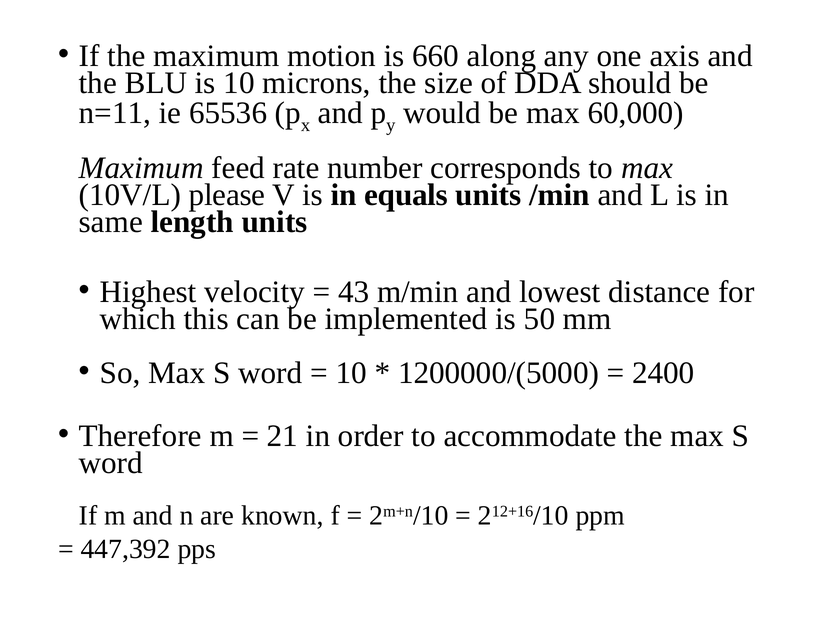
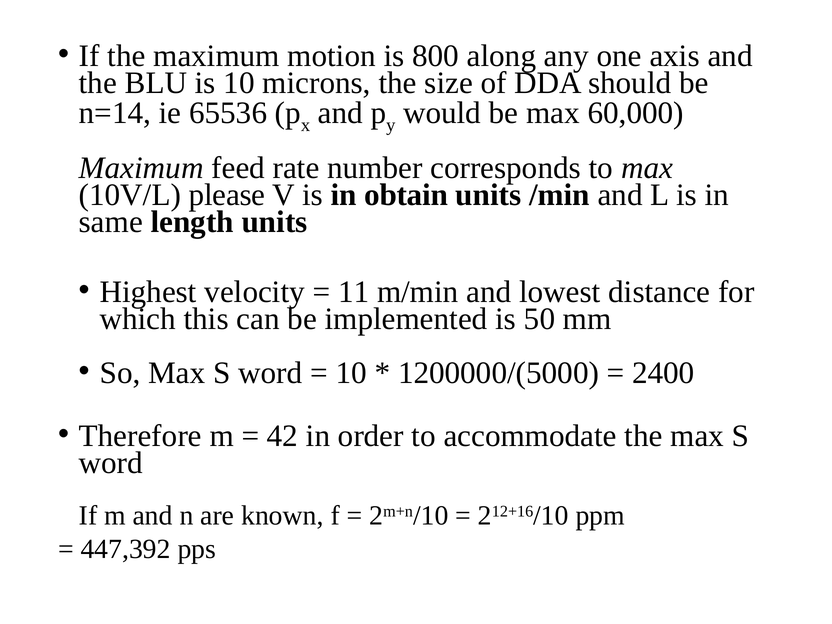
660: 660 -> 800 (436, 56)
n=11: n=11 -> n=14 (115, 113)
equals: equals -> obtain (406, 195)
43: 43 -> 11 (354, 292)
21: 21 -> 42 (283, 436)
